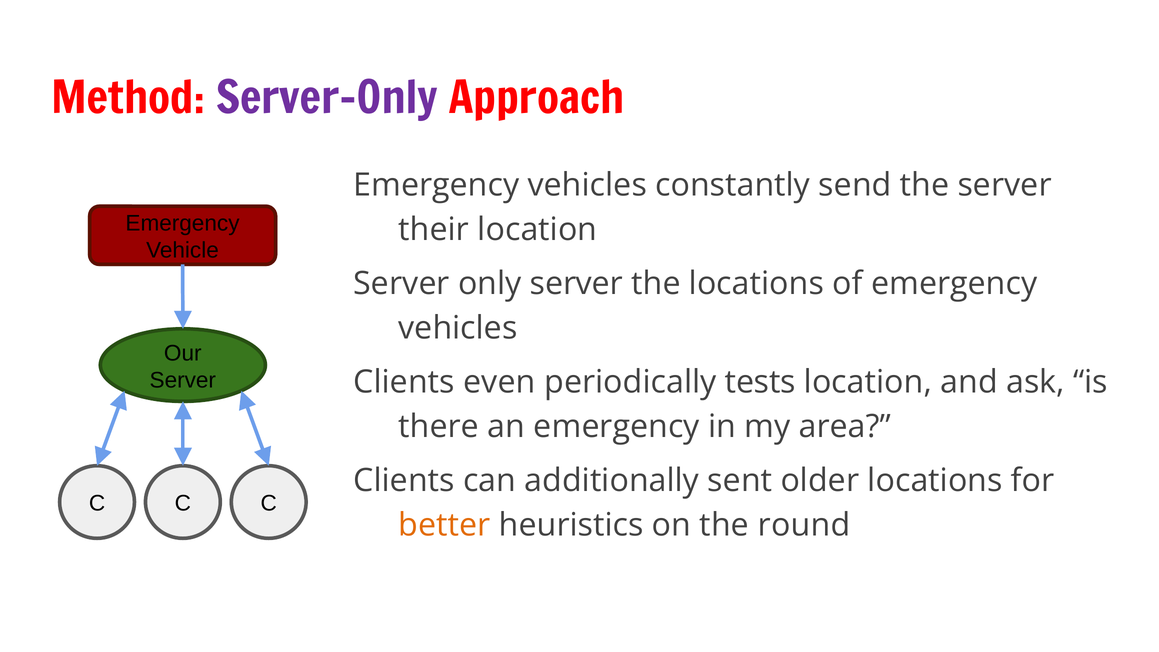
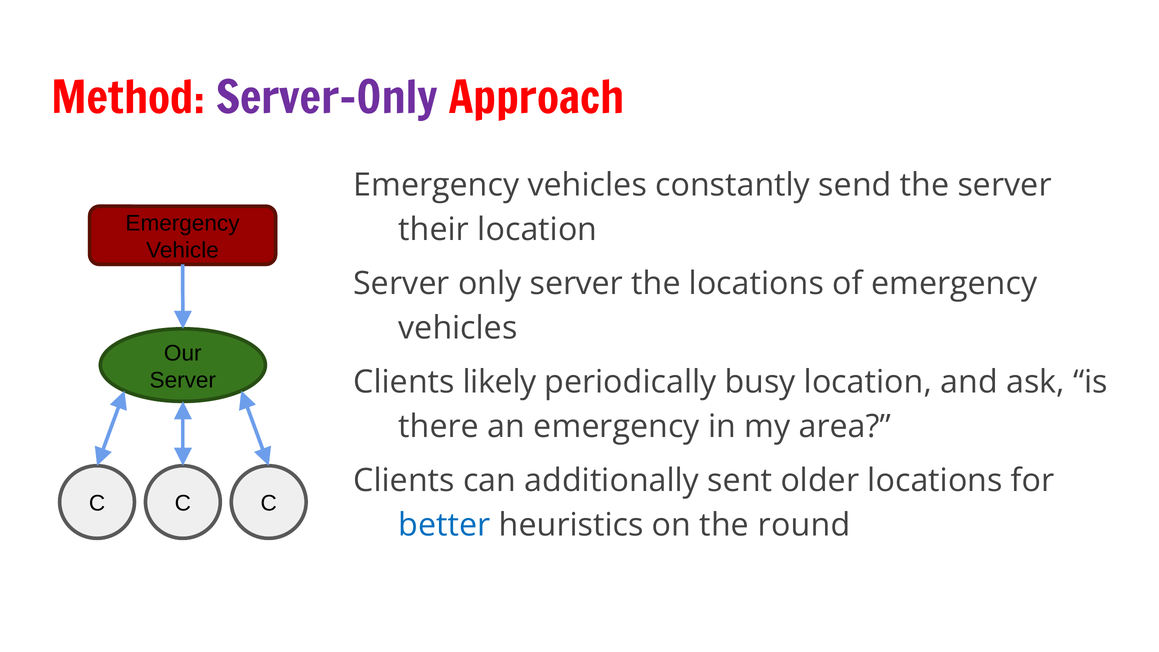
even: even -> likely (500, 382)
tests: tests -> busy (760, 382)
better colour: orange -> blue (444, 525)
